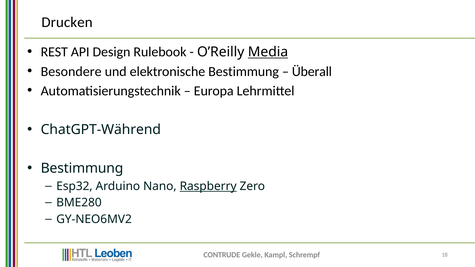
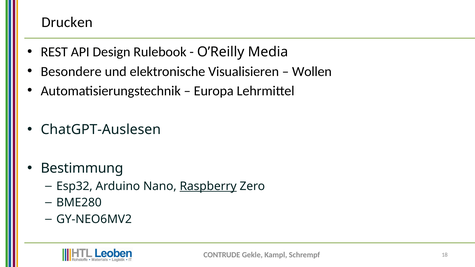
Media underline: present -> none (268, 52)
elektronische Bestimmung: Bestimmung -> Visualisieren (244, 71)
Überall: Überall -> Wollen (312, 71)
ChatGPT-Während: ChatGPT-Während -> ChatGPT-Auslesen (101, 130)
